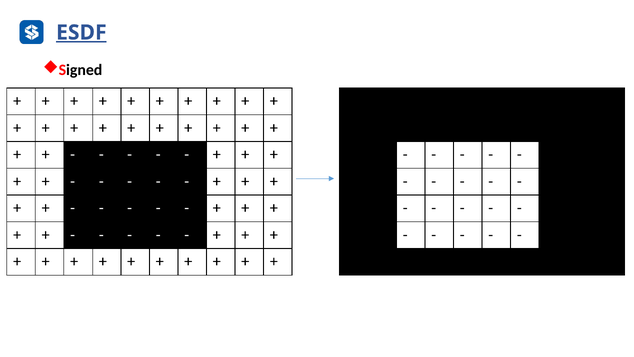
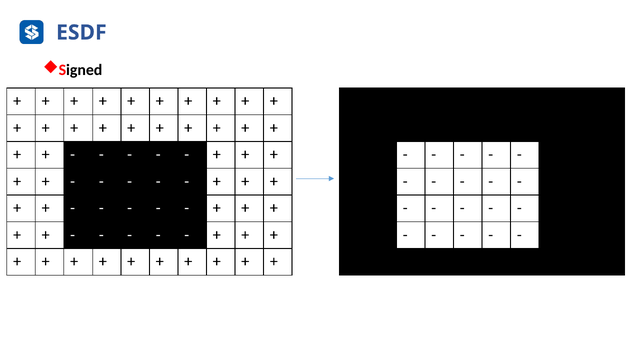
ESDF underline: present -> none (81, 33)
